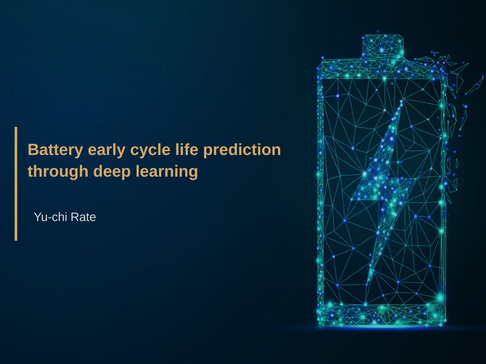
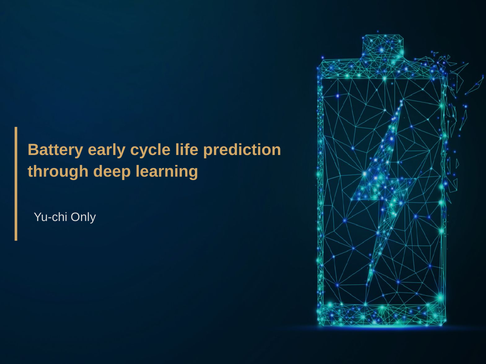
Rate: Rate -> Only (83, 218)
